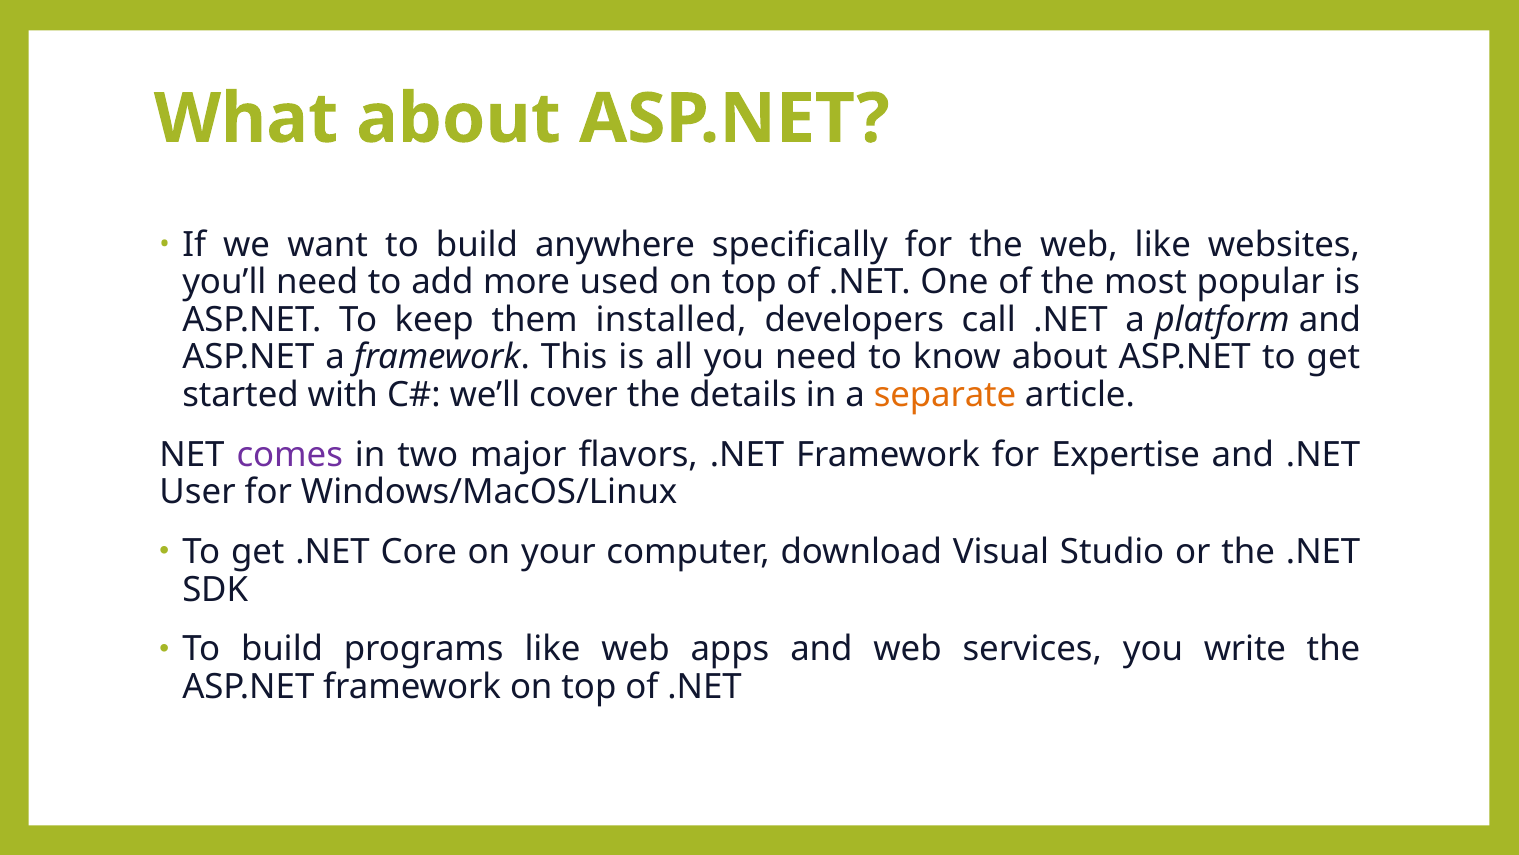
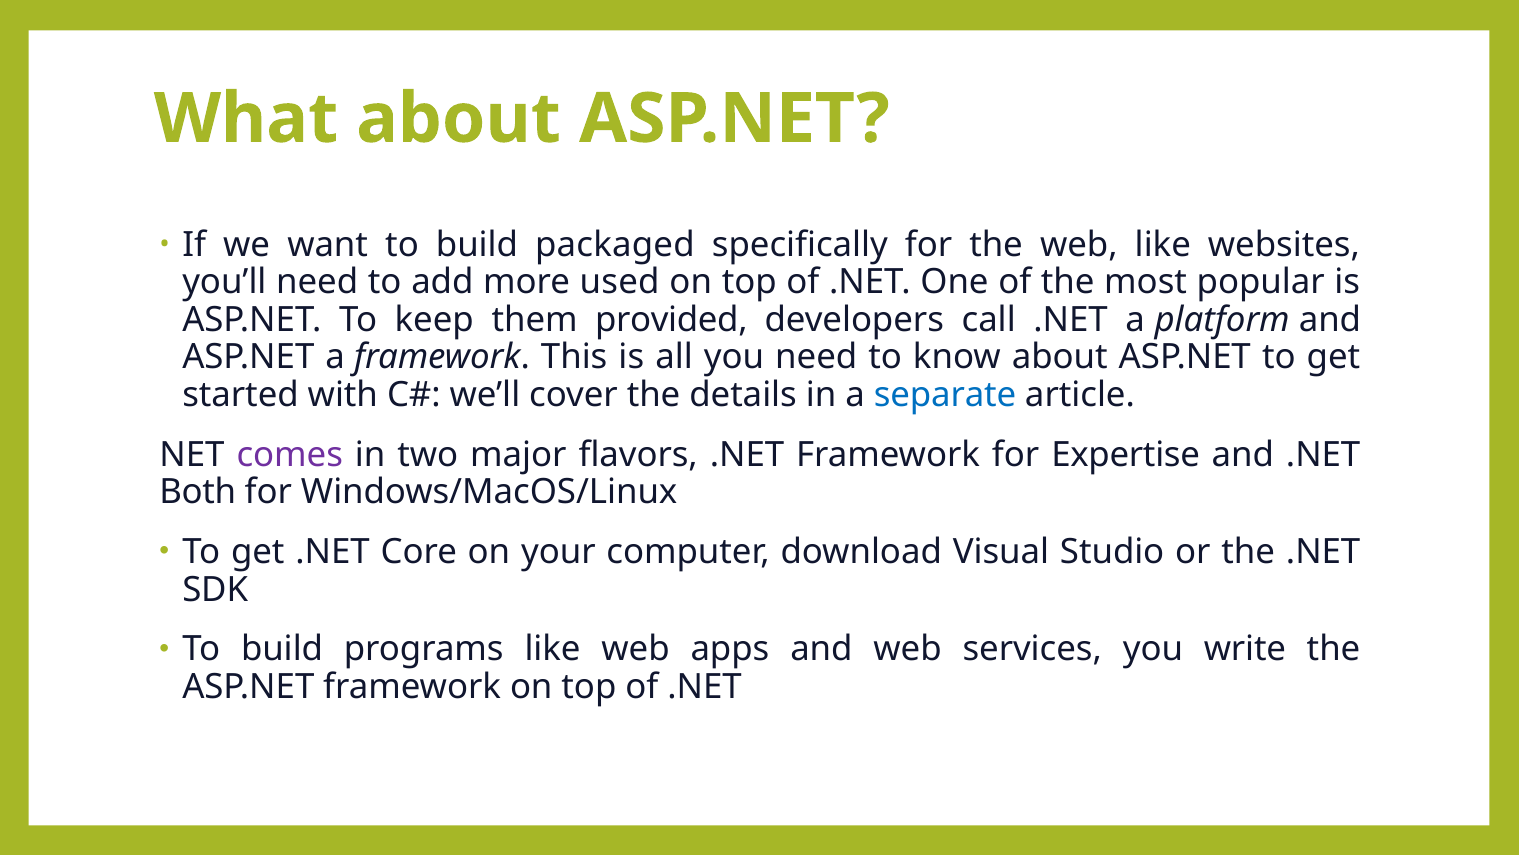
anywhere: anywhere -> packaged (615, 245)
installed: installed -> provided (671, 320)
separate colour: orange -> blue (945, 395)
User: User -> Both (198, 492)
